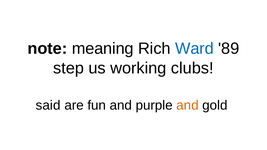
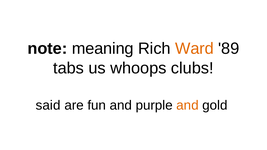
Ward colour: blue -> orange (194, 49)
step: step -> tabs (69, 68)
working: working -> whoops (138, 68)
